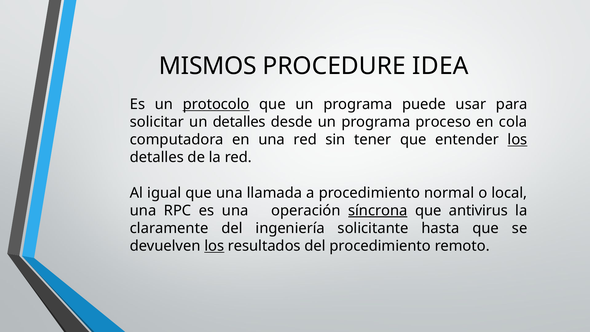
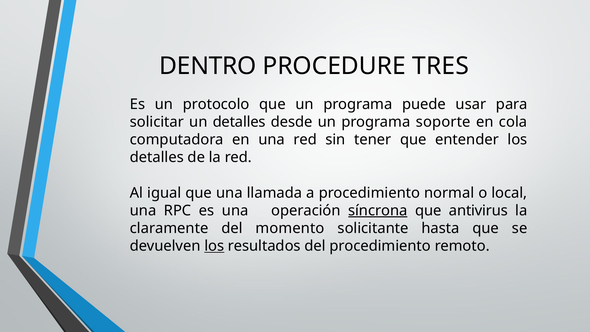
MISMOS: MISMOS -> DENTRO (208, 66)
IDEA: IDEA -> TRES (441, 66)
protocolo underline: present -> none (216, 104)
proceso: proceso -> soporte (443, 122)
los underline: present -> none (517, 140)
ingeniería: ingeniería -> momento (290, 228)
